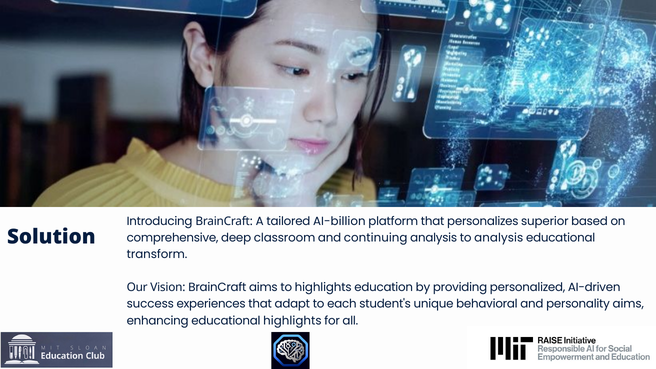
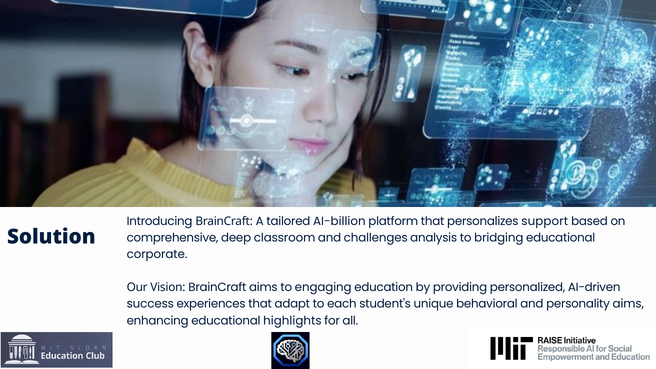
superior: superior -> support (545, 221)
continuing: continuing -> challenges (376, 238)
to analysis: analysis -> bridging (499, 238)
transform: transform -> corporate (157, 254)
to highlights: highlights -> engaging (323, 287)
